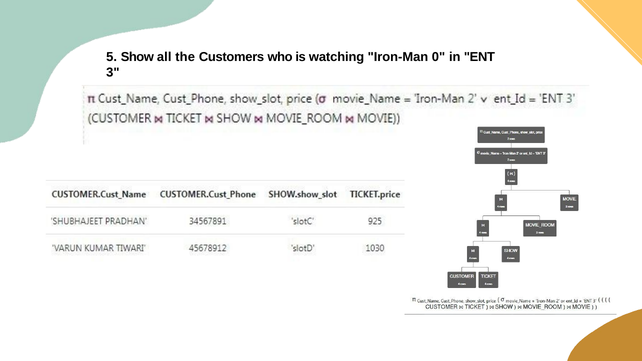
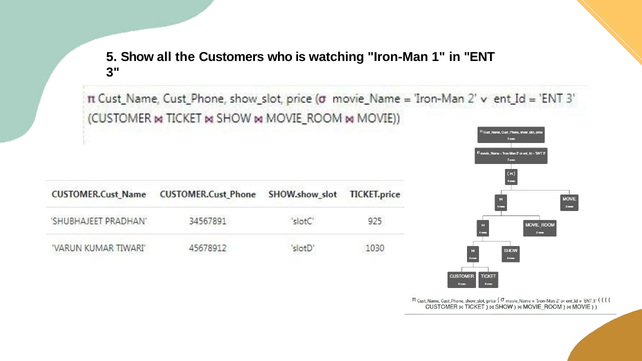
0: 0 -> 1 (439, 57)
